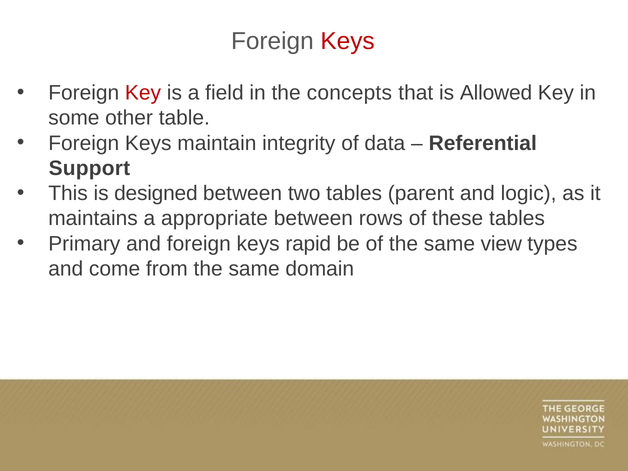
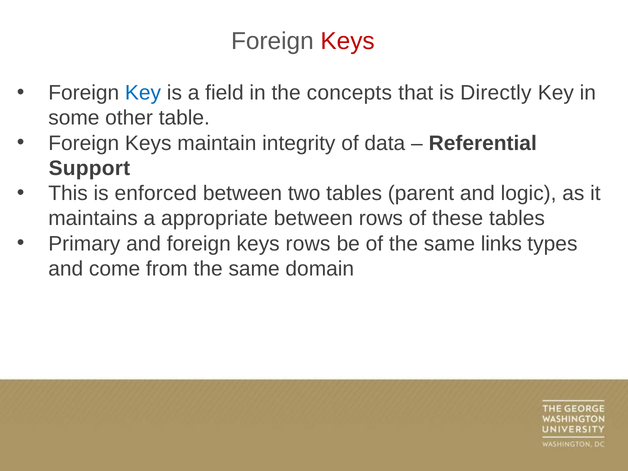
Key colour: red -> blue (143, 93)
Allowed: Allowed -> Directly (496, 93)
designed: designed -> enforced (156, 193)
keys rapid: rapid -> rows (308, 244)
view: view -> links (501, 244)
